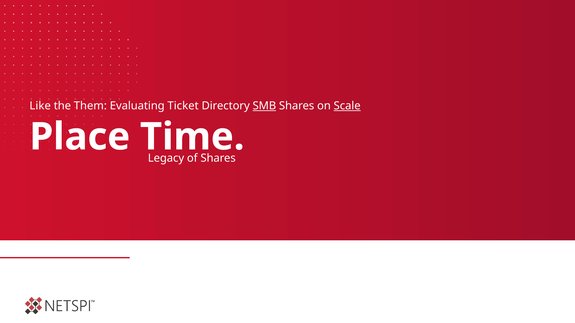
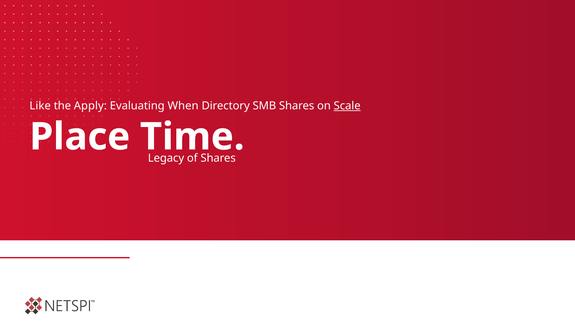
Them: Them -> Apply (90, 106)
Ticket: Ticket -> When (183, 106)
SMB underline: present -> none (264, 106)
